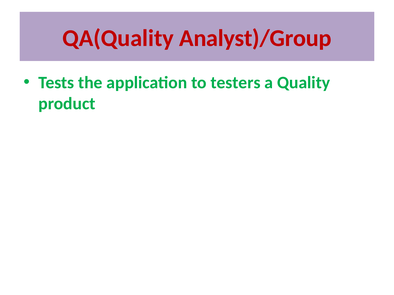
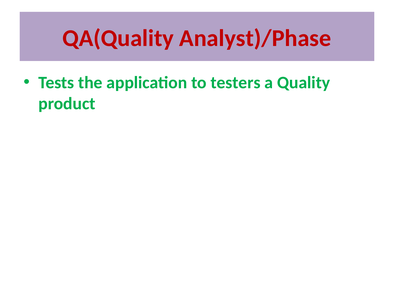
Analyst)/Group: Analyst)/Group -> Analyst)/Phase (255, 38)
